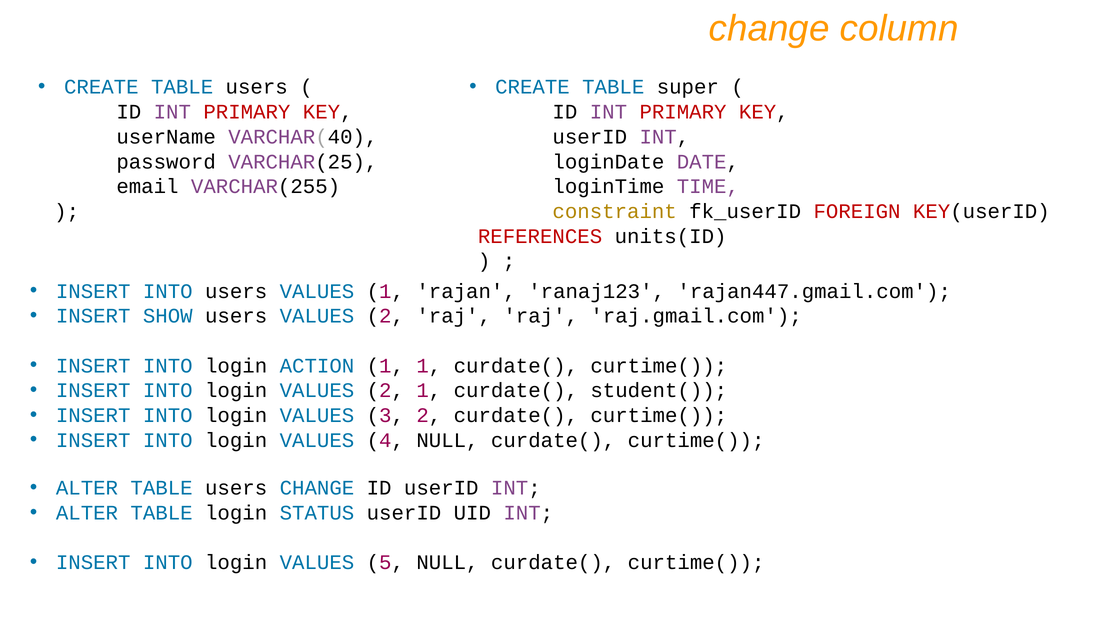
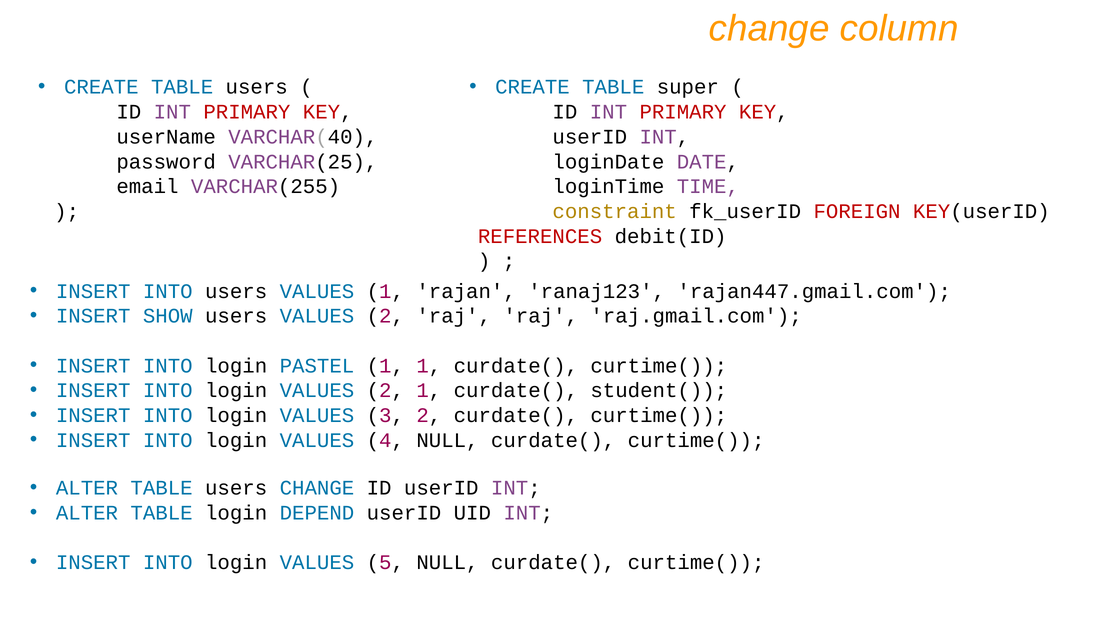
units(ID: units(ID -> debit(ID (671, 236)
ACTION: ACTION -> PASTEL (317, 366)
STATUS: STATUS -> DEPEND (317, 513)
